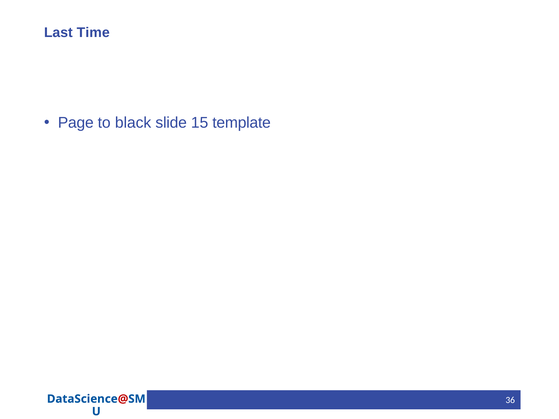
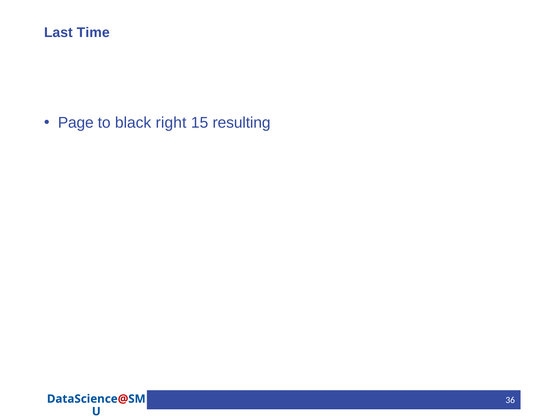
slide: slide -> right (171, 123)
template: template -> resulting (242, 123)
